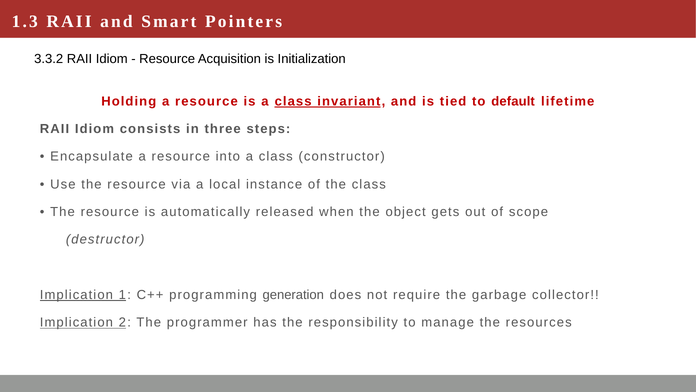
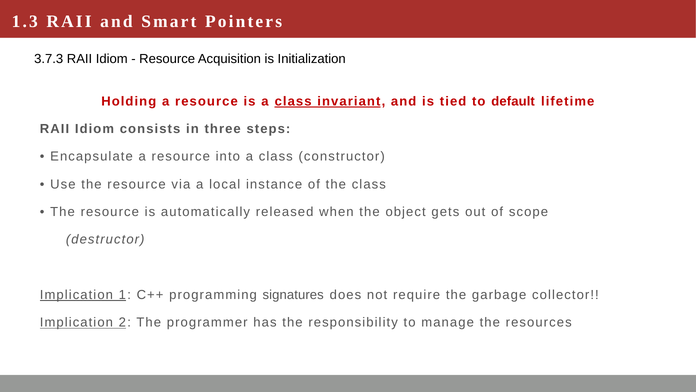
3.3.2: 3.3.2 -> 3.7.3 (49, 59)
generation: generation -> signatures (293, 294)
